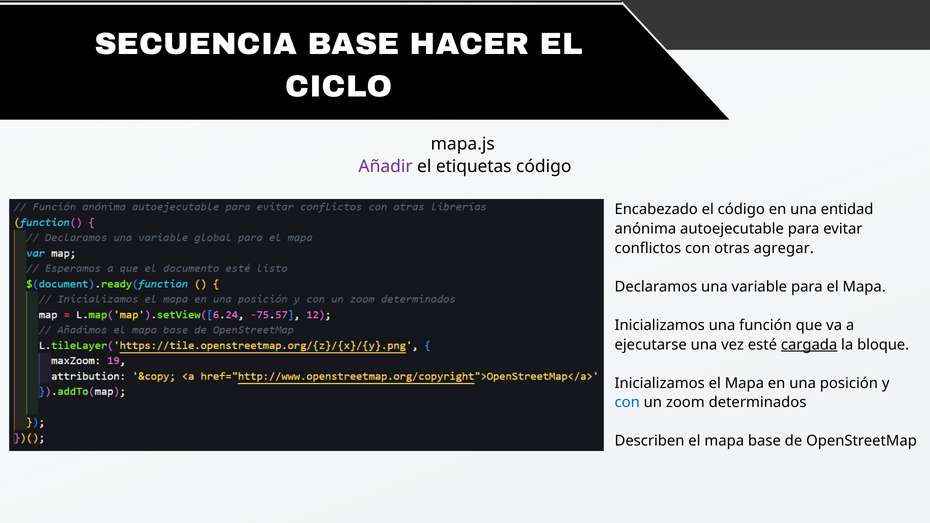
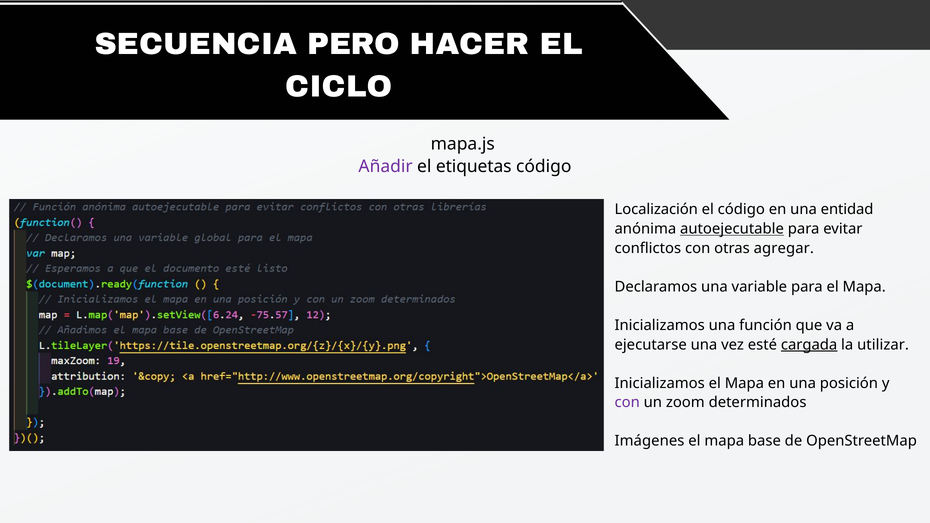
SECUENCIA BASE: BASE -> PERO (354, 44)
Encabezado: Encabezado -> Localización (656, 210)
autoejecutable underline: none -> present (732, 229)
bloque: bloque -> utilizar (883, 345)
con colour: blue -> purple (627, 403)
Describen: Describen -> Imágenes (650, 441)
